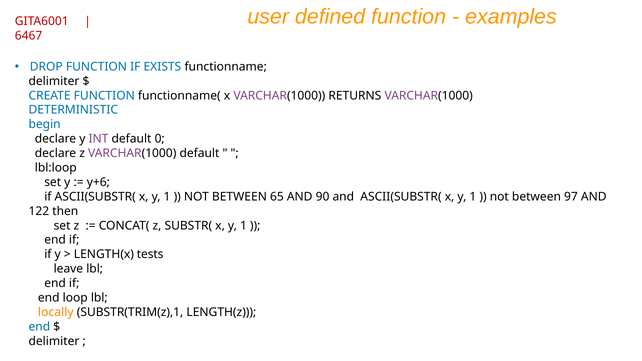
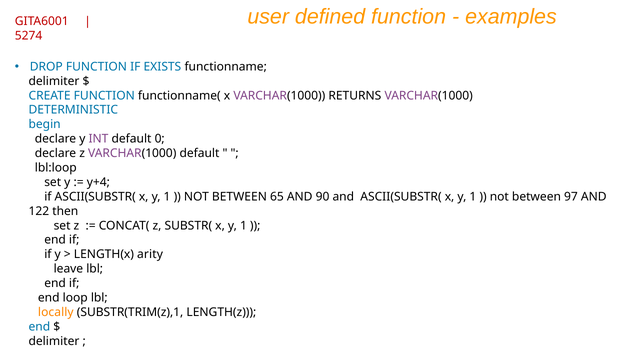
6467: 6467 -> 5274 (29, 36)
y+6: y+6 -> y+4 (98, 182)
tests: tests -> arity (150, 254)
